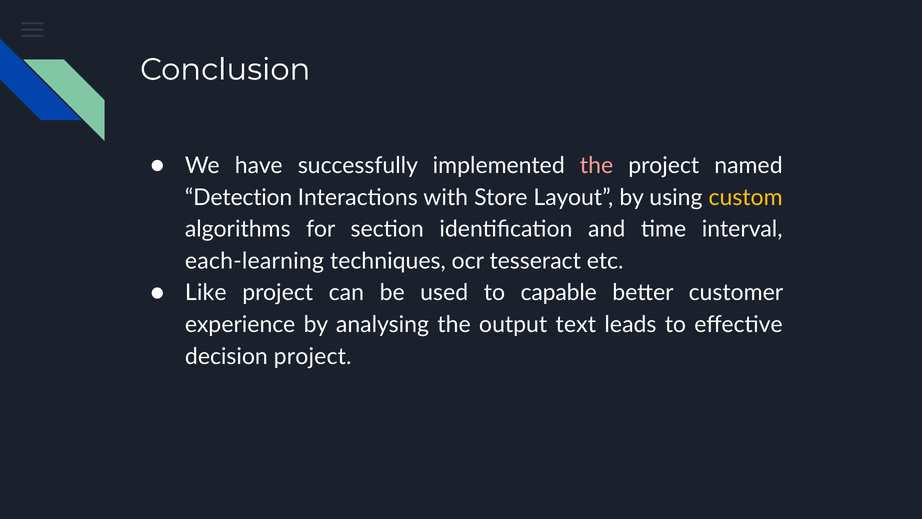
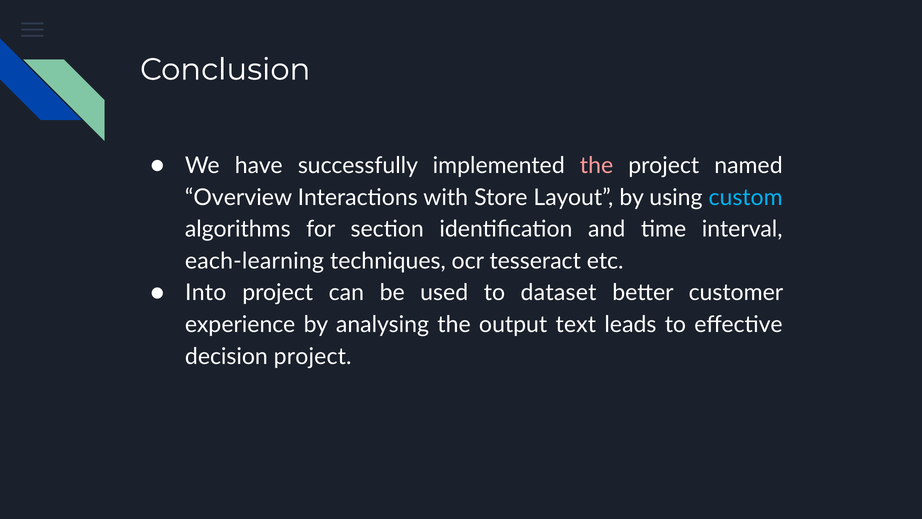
Detection: Detection -> Overview (239, 197)
custom colour: yellow -> light blue (746, 197)
Like: Like -> Into (206, 293)
capable: capable -> dataset (558, 293)
